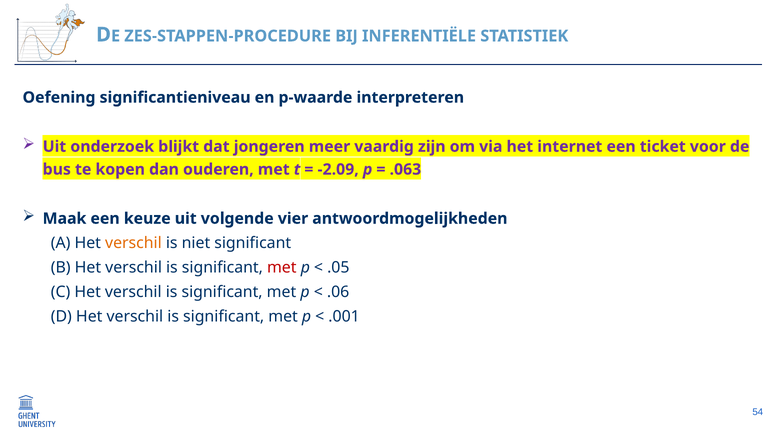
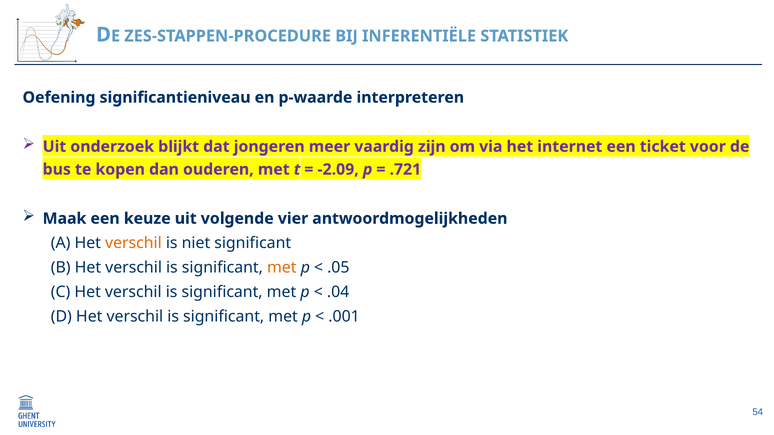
.063: .063 -> .721 (405, 170)
met colour: red -> orange (282, 268)
.06: .06 -> .04 (338, 292)
